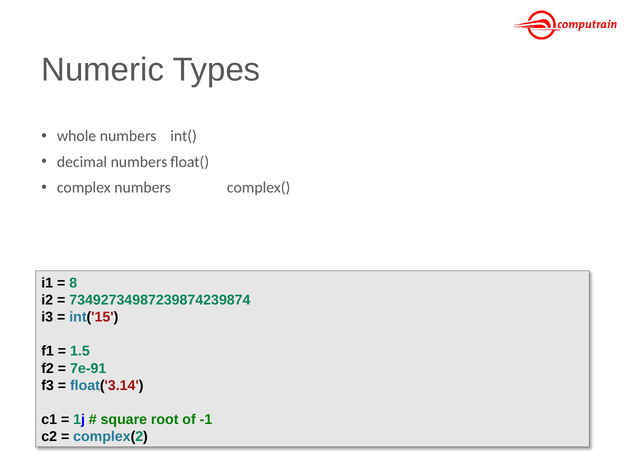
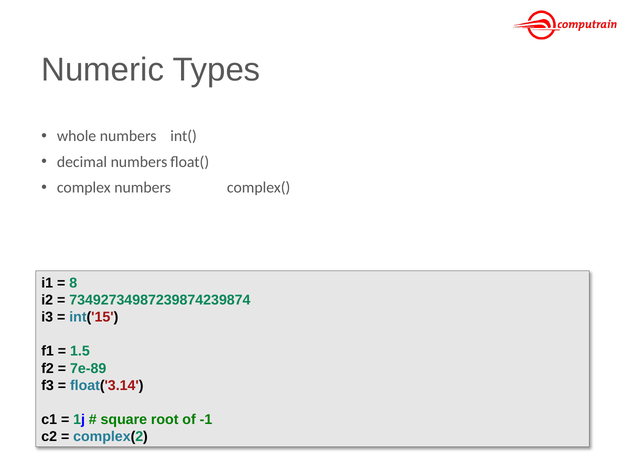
7e-91: 7e-91 -> 7e-89 (88, 368)
